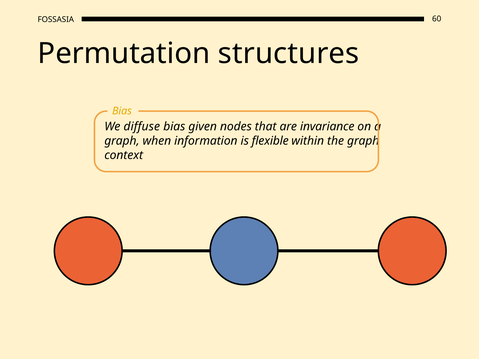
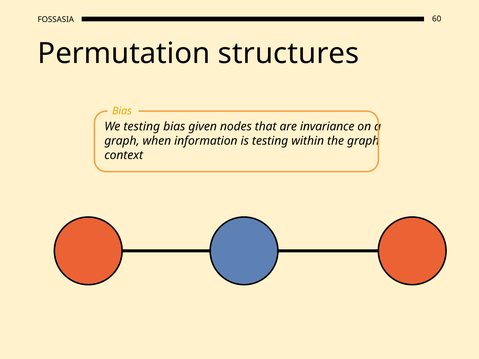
We diffuse: diffuse -> testing (142, 127)
is flexible: flexible -> testing (270, 141)
